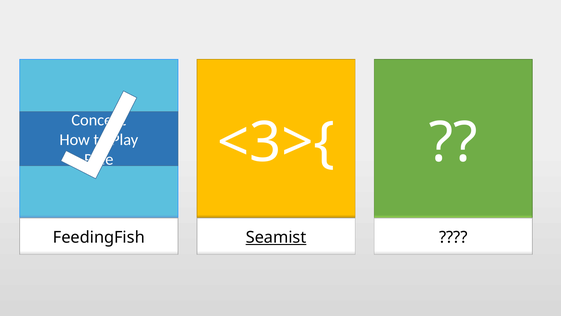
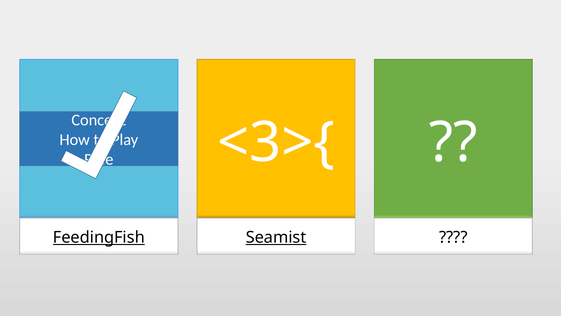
FeedingFish underline: none -> present (99, 237)
